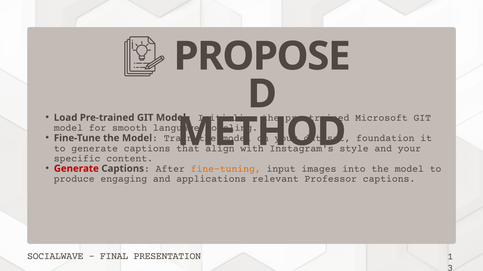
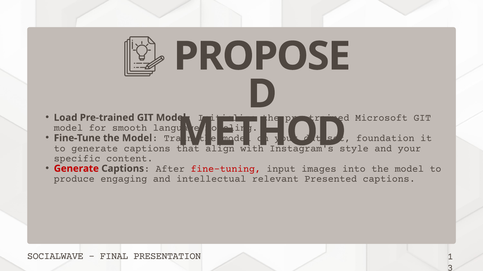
fine-tuning colour: orange -> red (226, 169)
applications: applications -> intellectual (211, 179)
Professor: Professor -> Presented (331, 179)
